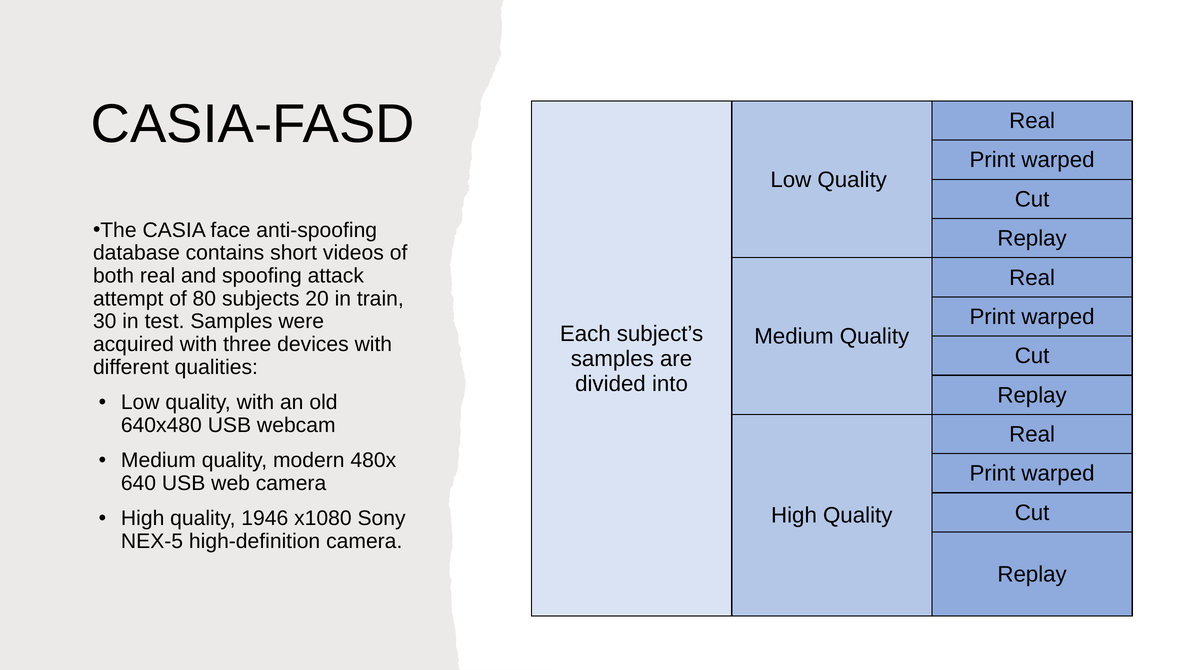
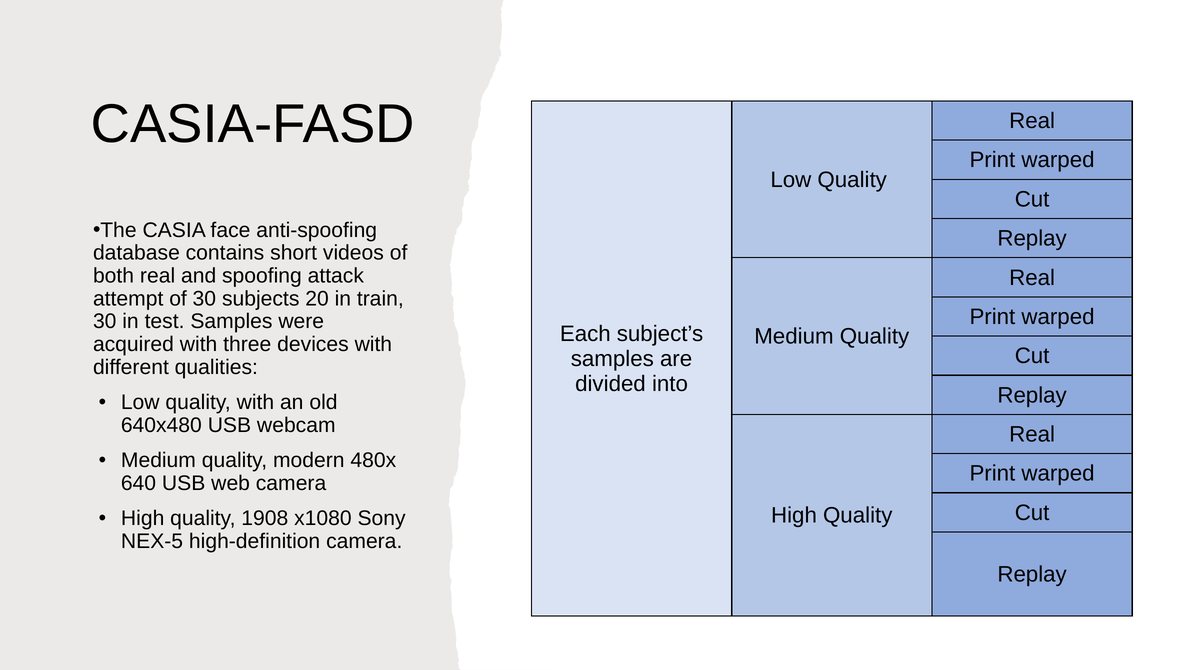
of 80: 80 -> 30 (204, 298)
1946: 1946 -> 1908 (265, 518)
